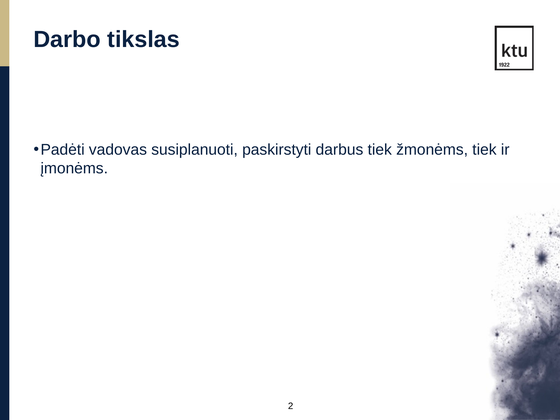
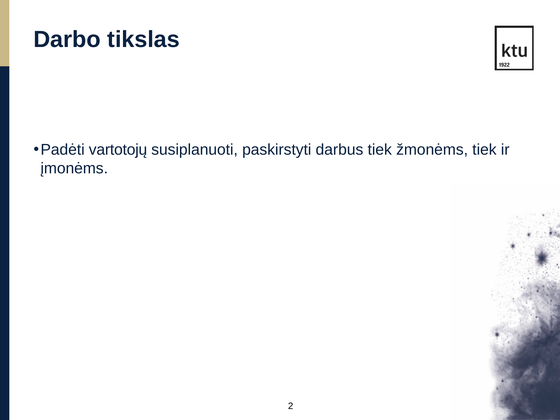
vadovas: vadovas -> vartotojų (118, 150)
